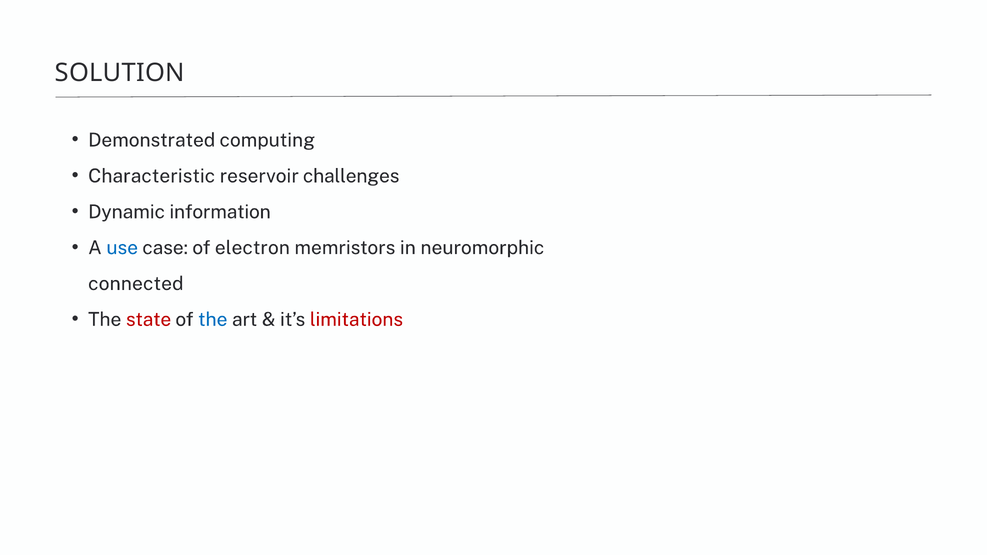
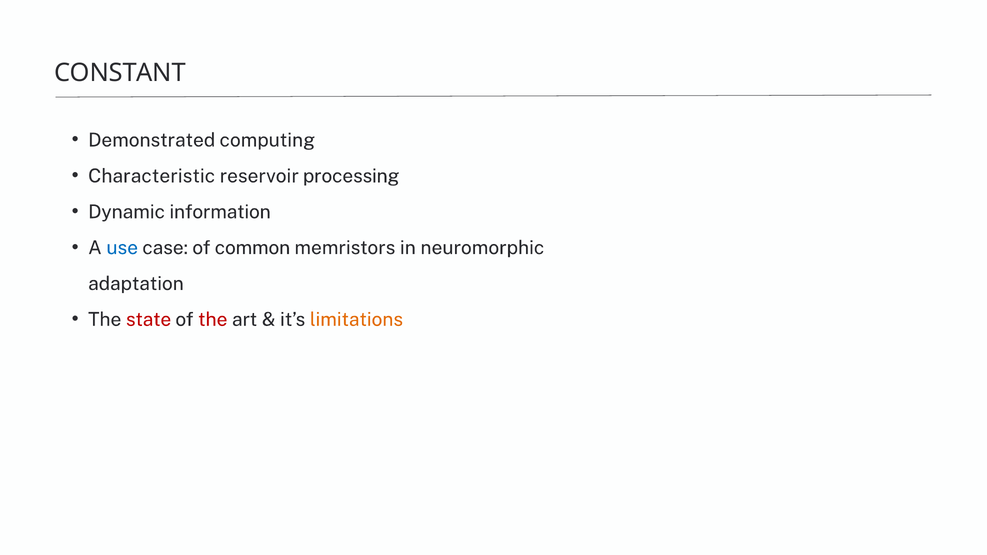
SOLUTION: SOLUTION -> CONSTANT (120, 73)
challenges: challenges -> processing (351, 176)
electron: electron -> common (252, 248)
connected: connected -> adaptation (136, 284)
the colour: blue -> red (213, 320)
limitations colour: red -> orange (356, 320)
